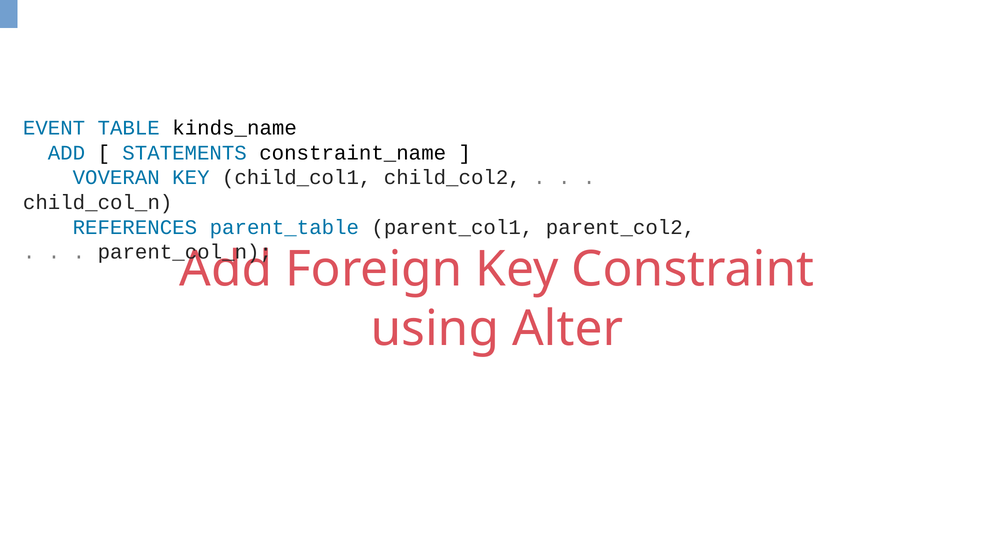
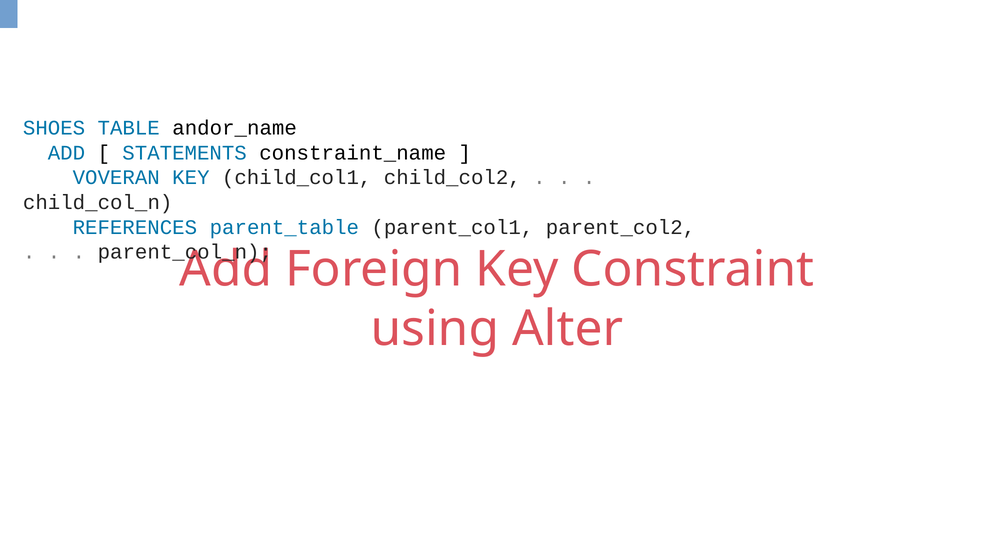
EVENT: EVENT -> SHOES (54, 128)
kinds_name: kinds_name -> andor_name (235, 128)
